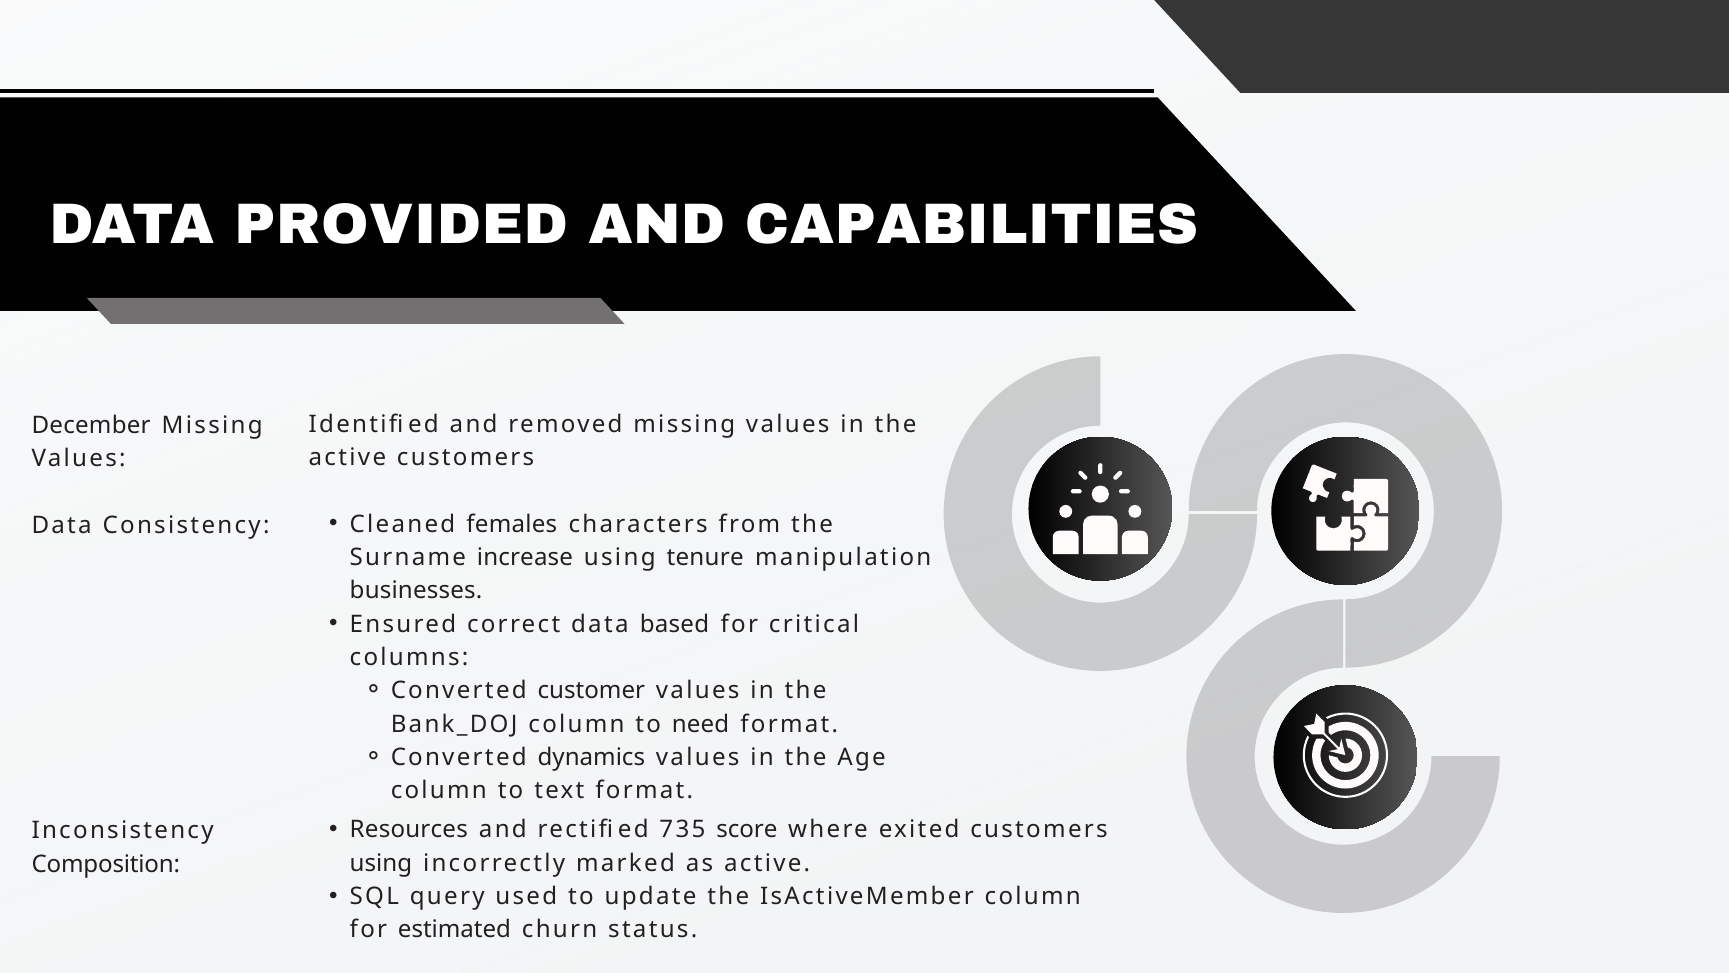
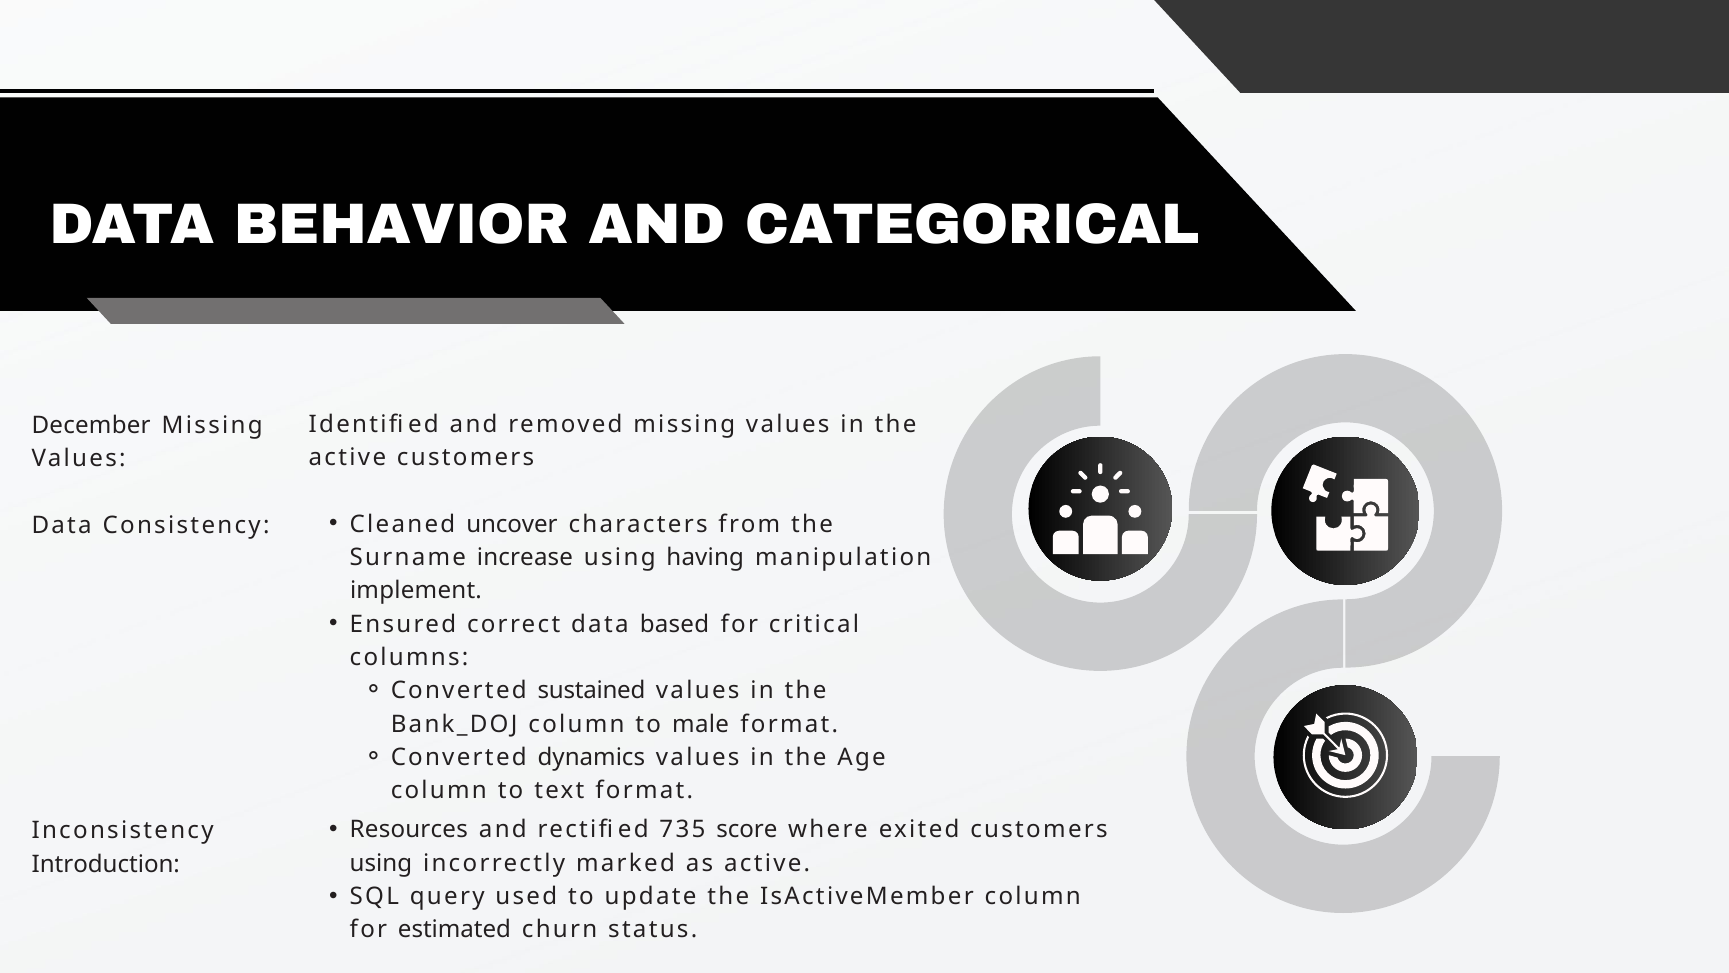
PROVIDED: PROVIDED -> BEHAVIOR (401, 224)
CAPABILITIES: CAPABILITIES -> CATEGORICAL (972, 224)
females: females -> uncover (512, 524)
tenure: tenure -> having (705, 557)
businesses: businesses -> implement (416, 591)
customer: customer -> sustained (591, 691)
need: need -> male (701, 724)
Composition: Composition -> Introduction (106, 864)
